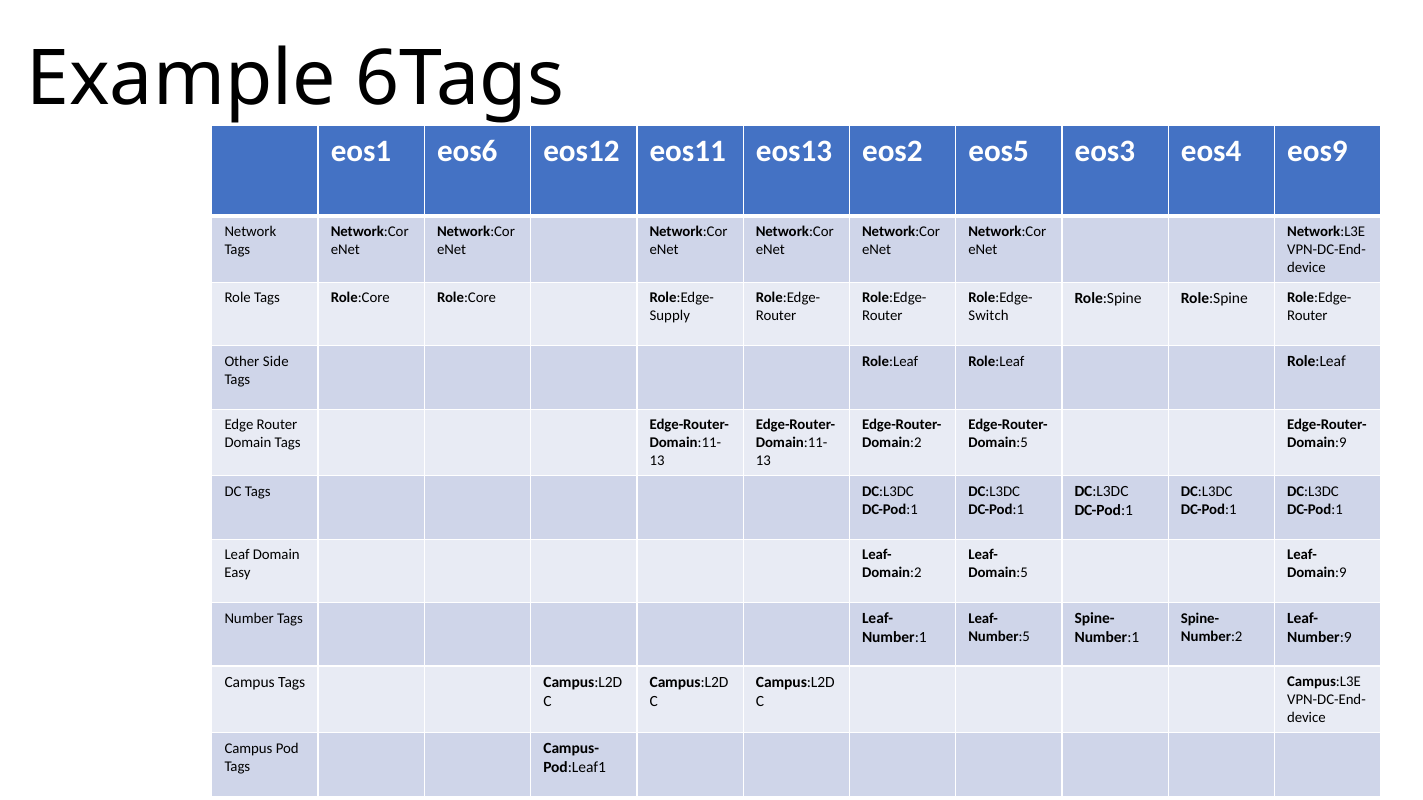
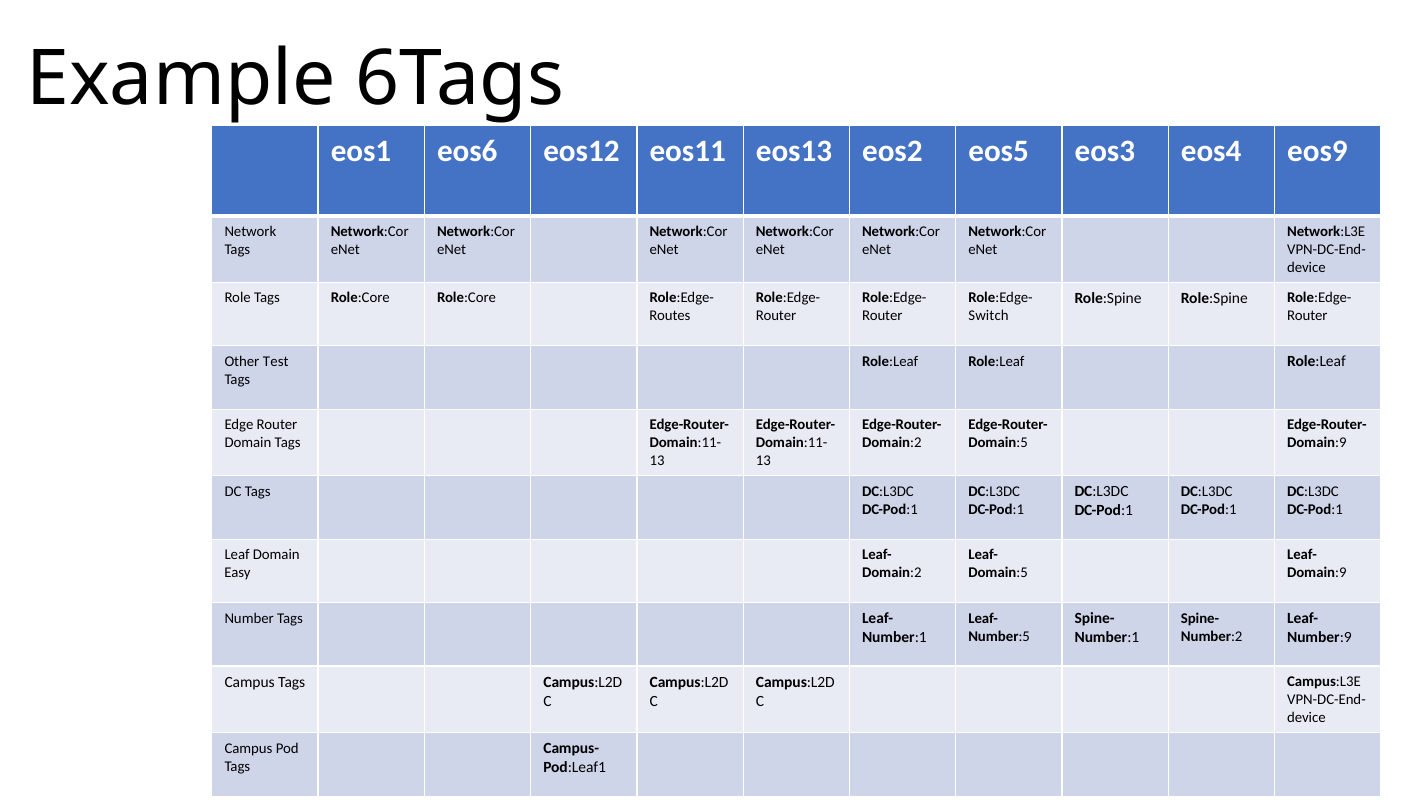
Supply: Supply -> Routes (670, 316)
Side: Side -> Test (276, 361)
